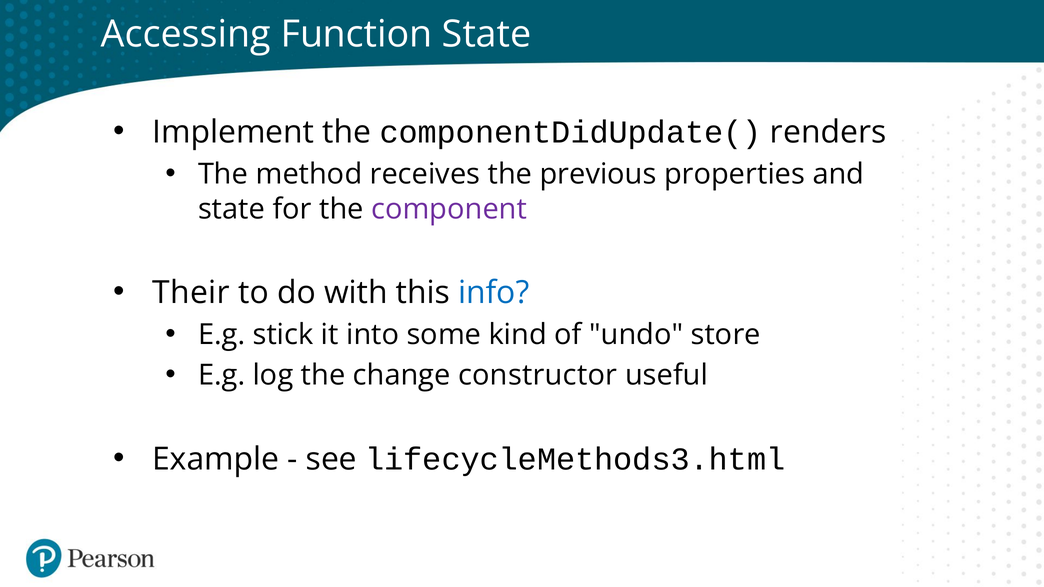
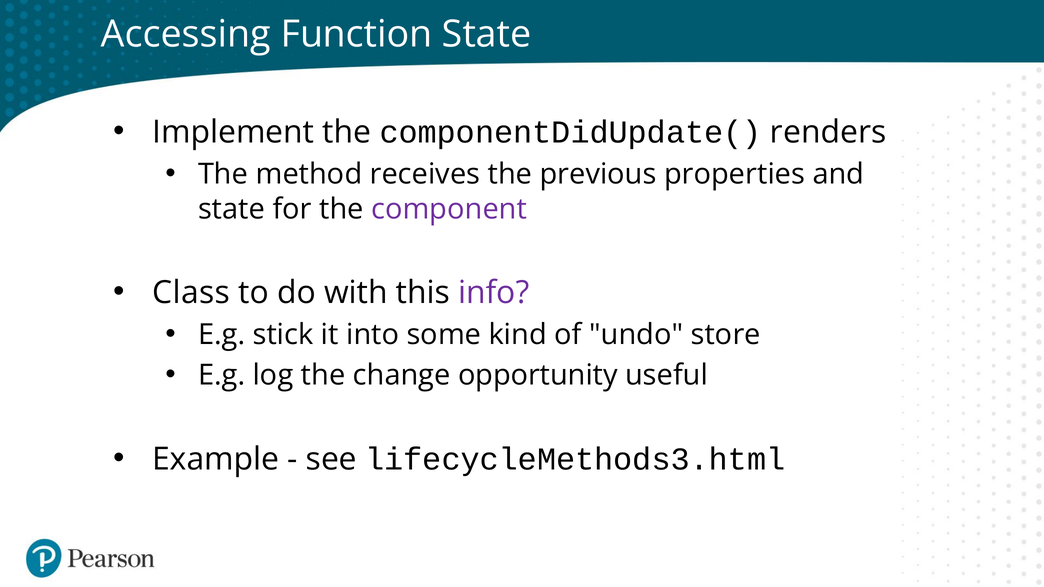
Their: Their -> Class (191, 293)
info colour: blue -> purple (494, 293)
constructor: constructor -> opportunity (538, 376)
